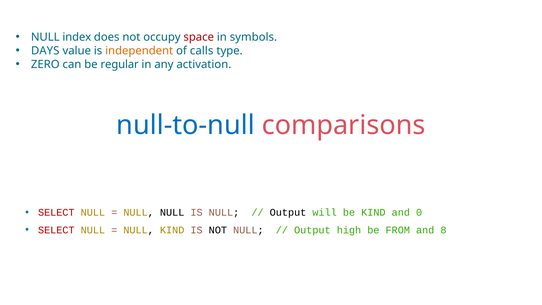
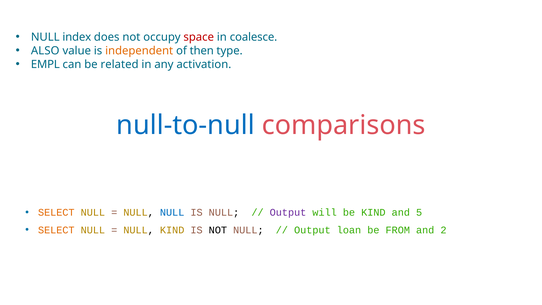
symbols: symbols -> coalesce (253, 37)
DAYS: DAYS -> ALSO (45, 51)
calls: calls -> then (202, 51)
ZERO: ZERO -> EMPL (45, 64)
regular: regular -> related (120, 64)
SELECT colour: red -> orange (56, 212)
NULL colour: black -> blue (172, 212)
Output colour: black -> purple (288, 212)
0: 0 -> 5 (419, 212)
SELECT colour: red -> orange (56, 230)
high: high -> loan (349, 230)
8: 8 -> 2 (443, 230)
